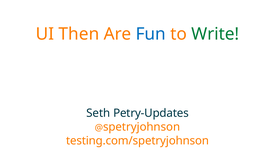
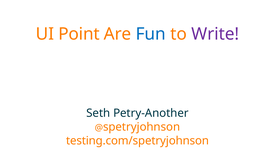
Then: Then -> Point (79, 34)
Write colour: green -> purple (215, 34)
Petry-Updates: Petry-Updates -> Petry-Another (151, 113)
